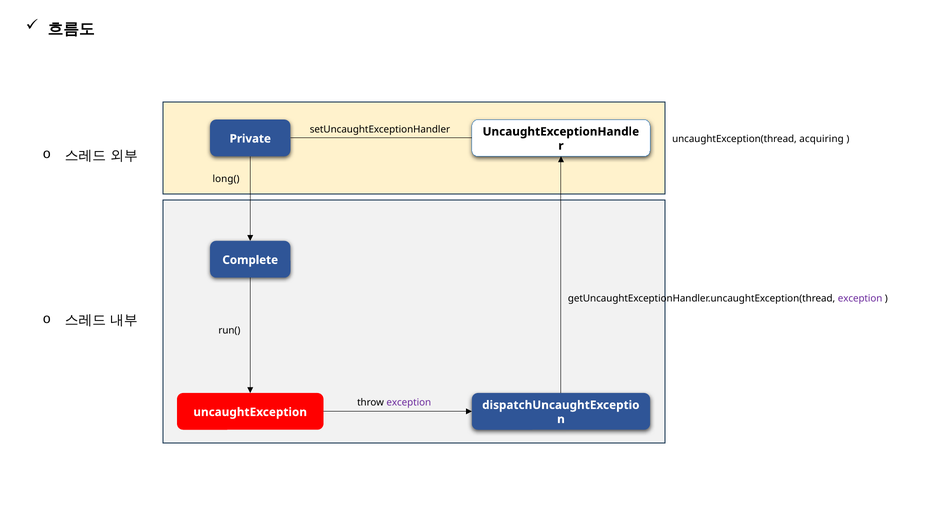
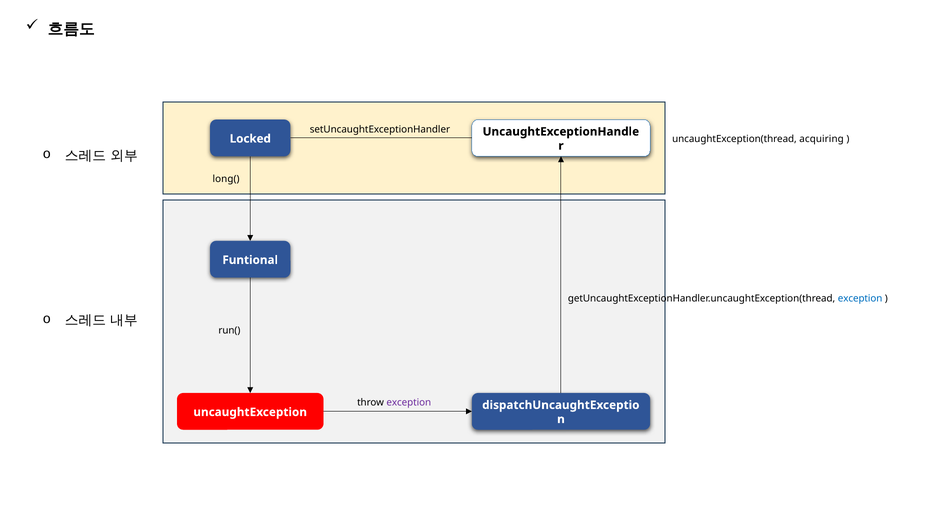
Private: Private -> Locked (250, 139)
Complete: Complete -> Funtional (250, 260)
exception colour: purple -> blue (860, 299)
